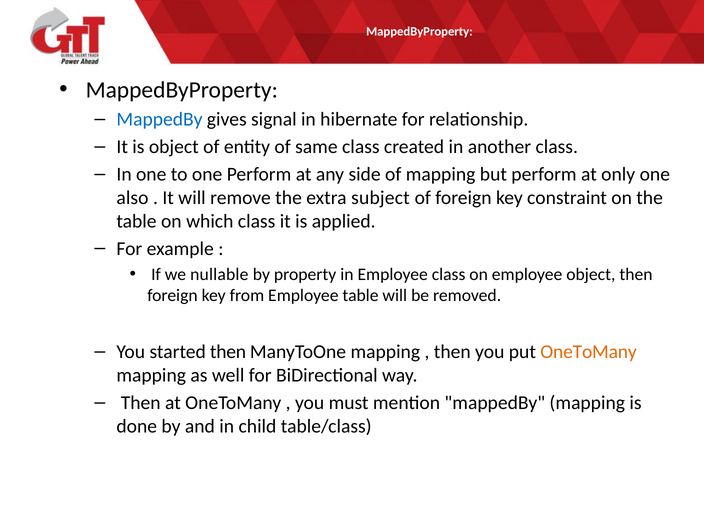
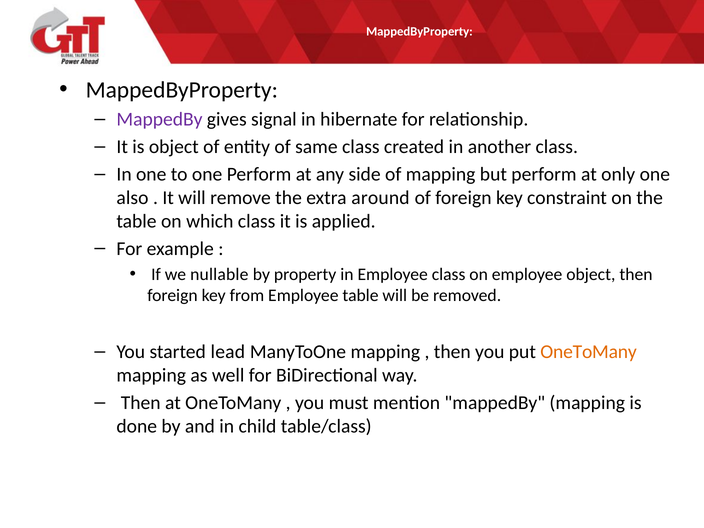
MappedBy colour: blue -> purple (159, 119)
subject: subject -> around (380, 198)
started then: then -> lead (228, 352)
